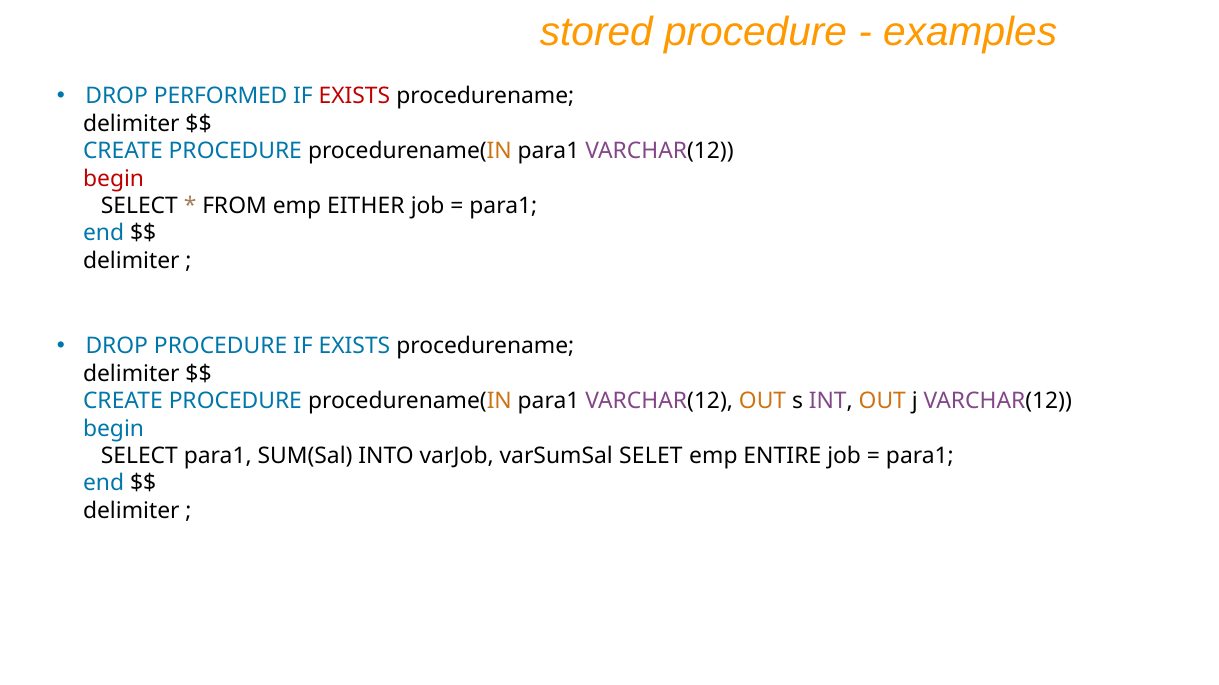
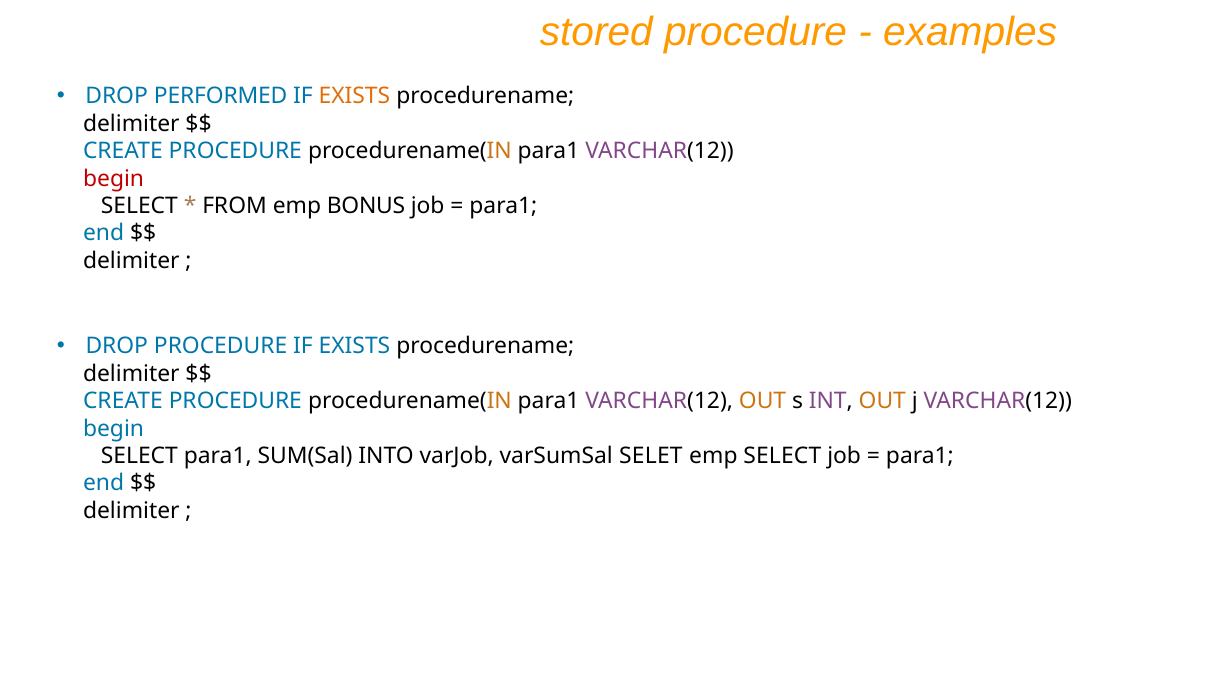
EXISTS colour: red -> orange (354, 97)
EITHER: EITHER -> BONUS (366, 206)
emp ENTIRE: ENTIRE -> SELECT (782, 456)
